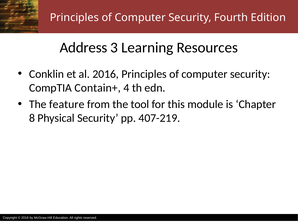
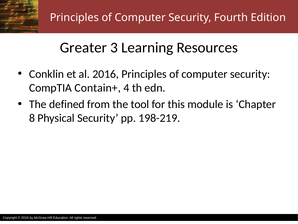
Address: Address -> Greater (83, 47)
feature: feature -> defined (67, 104)
407-219: 407-219 -> 198-219 (159, 118)
